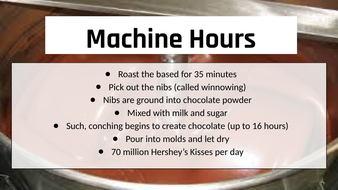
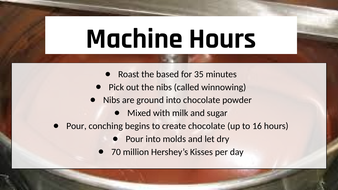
Such: Such -> Pour (76, 126)
